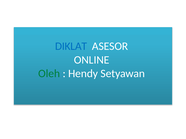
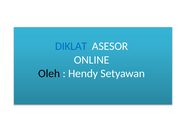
Oleh colour: green -> black (49, 74)
